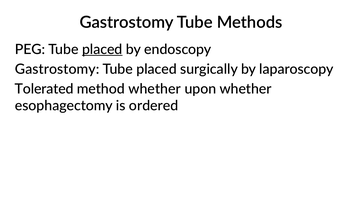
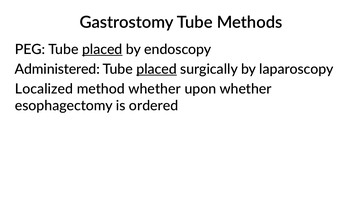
Gastrostomy: Gastrostomy -> Administered (57, 69)
placed underline: none -> present (157, 69)
Tolerated: Tolerated -> Localized (44, 89)
